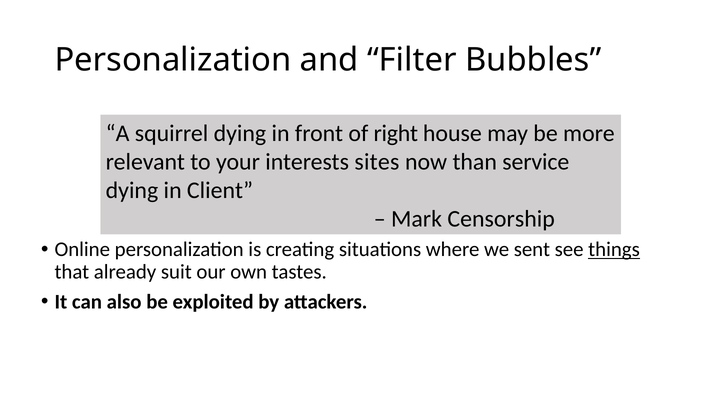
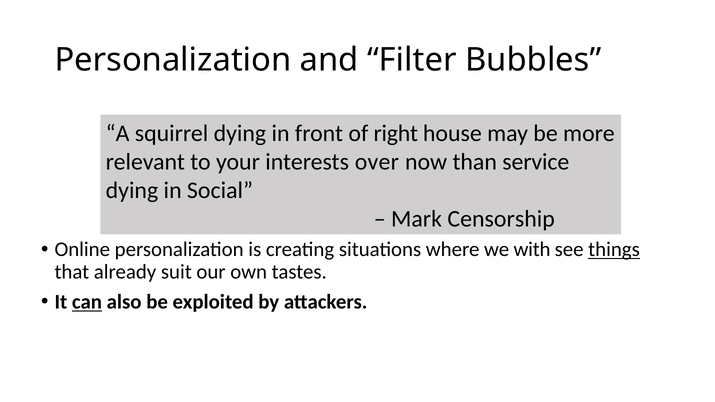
sites: sites -> over (377, 162)
Client: Client -> Social (220, 191)
sent: sent -> with (532, 250)
can underline: none -> present (87, 302)
